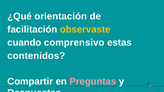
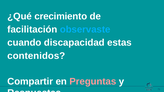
orientación: orientación -> crecimiento (61, 16)
observaste colour: yellow -> light blue (85, 30)
comprensivo: comprensivo -> discapacidad (74, 43)
